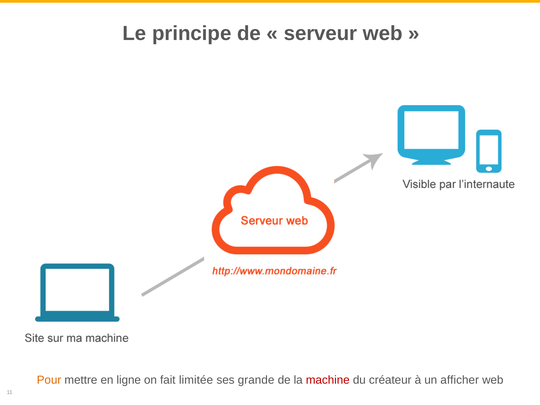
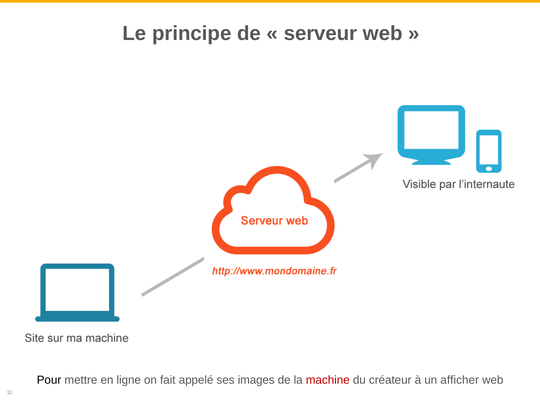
Pour colour: orange -> black (49, 380)
limitée: limitée -> appelé (196, 380)
grande: grande -> images (256, 380)
